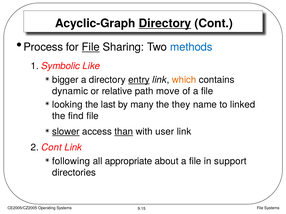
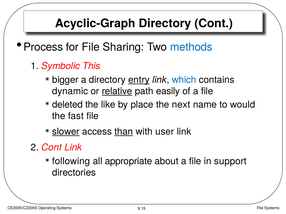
Directory underline: present -> none (165, 23)
File underline: present -> none (91, 47)
Like: Like -> This (91, 66)
which colour: orange -> blue (184, 80)
relative underline: none -> present (117, 91)
move: move -> easily (168, 91)
looking: looking -> deleted (67, 105)
last: last -> like (108, 105)
many: many -> place (142, 105)
they: they -> next (181, 105)
linked: linked -> would (243, 105)
find: find -> fast (76, 116)
